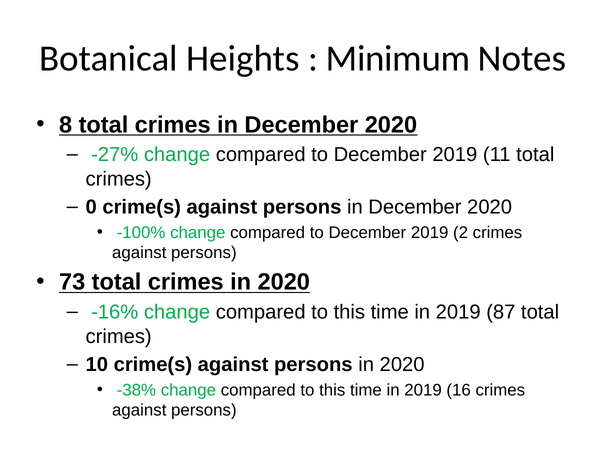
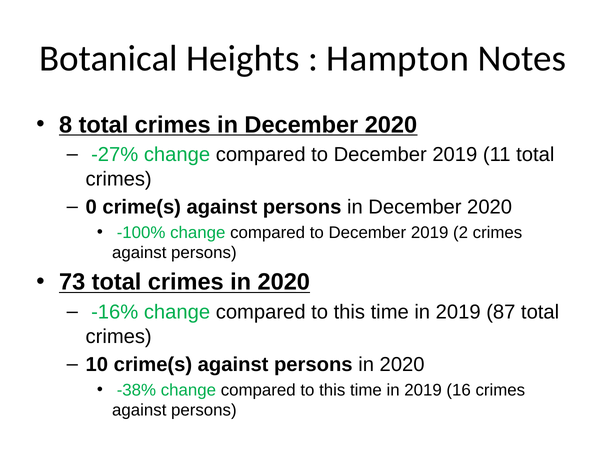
Minimum: Minimum -> Hampton (398, 59)
